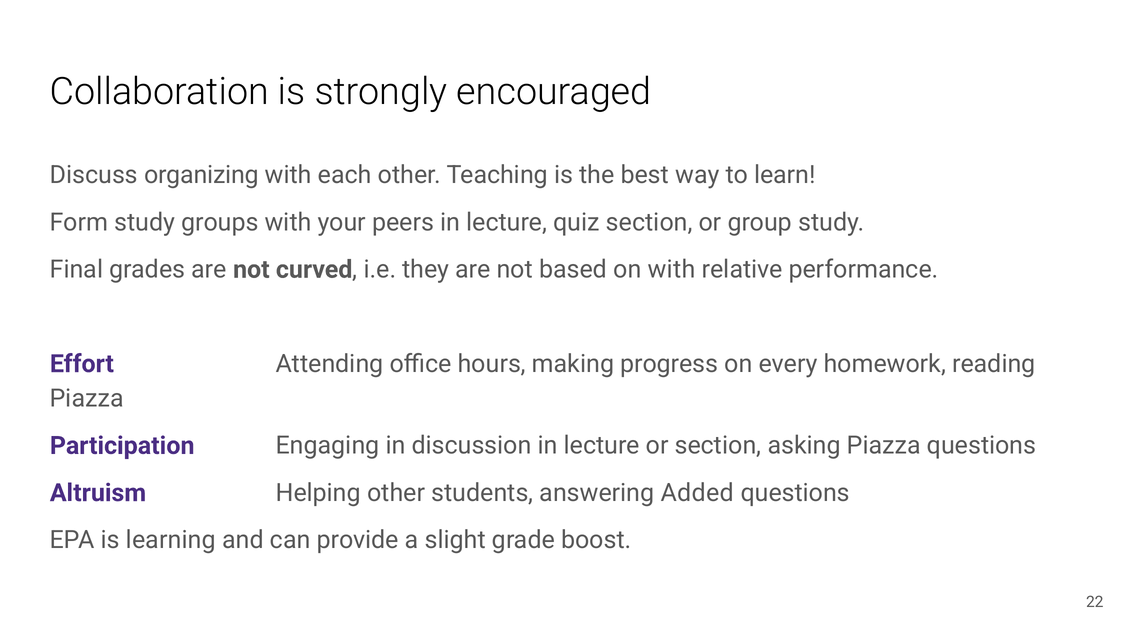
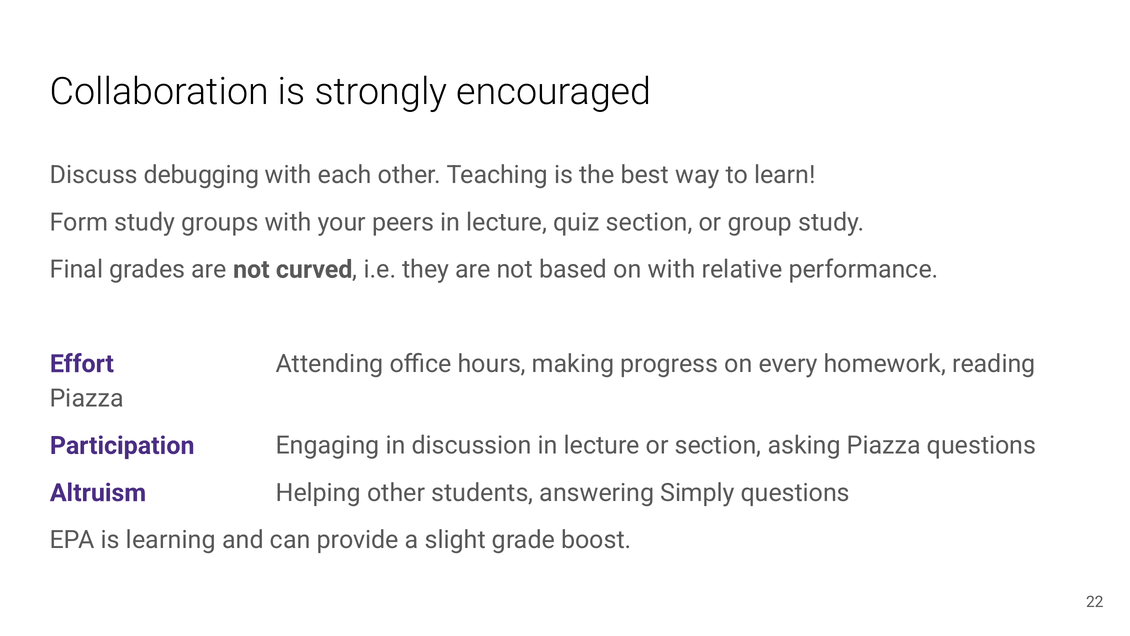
organizing: organizing -> debugging (201, 175)
Added: Added -> Simply (697, 493)
